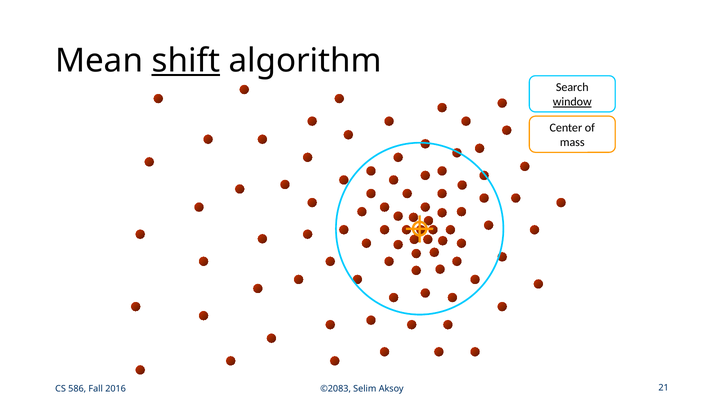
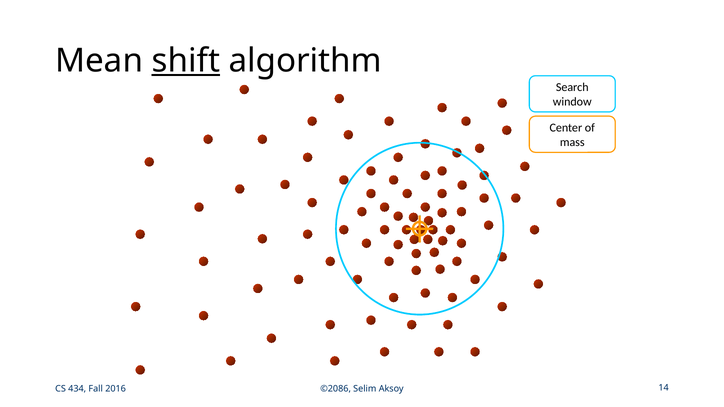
window underline: present -> none (572, 102)
586: 586 -> 434 (77, 389)
©2083: ©2083 -> ©2086 (336, 389)
21: 21 -> 14 (664, 388)
